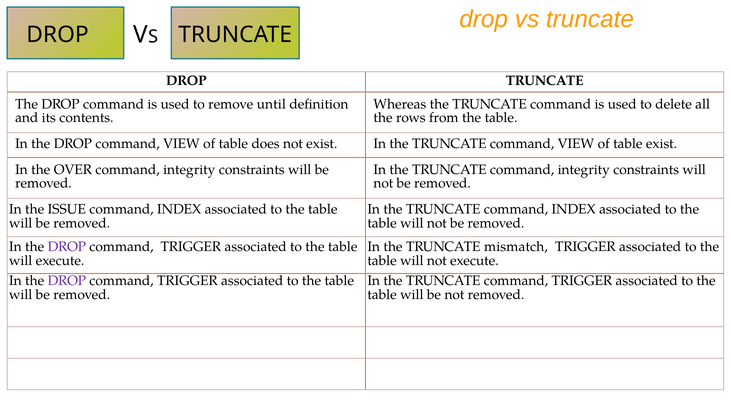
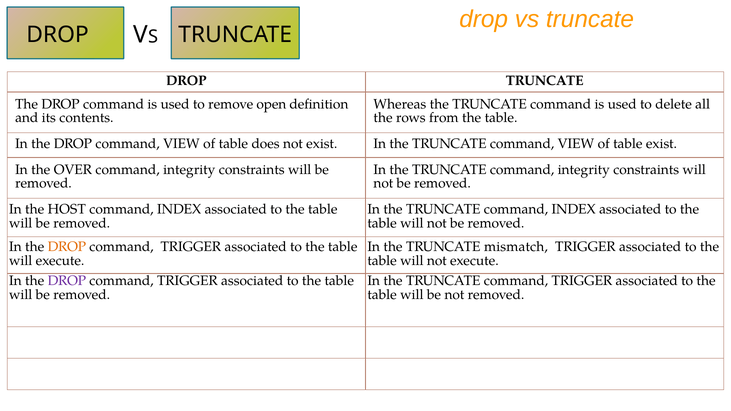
until: until -> open (271, 104)
ISSUE: ISSUE -> HOST (67, 209)
DROP colour: purple -> orange (67, 247)
